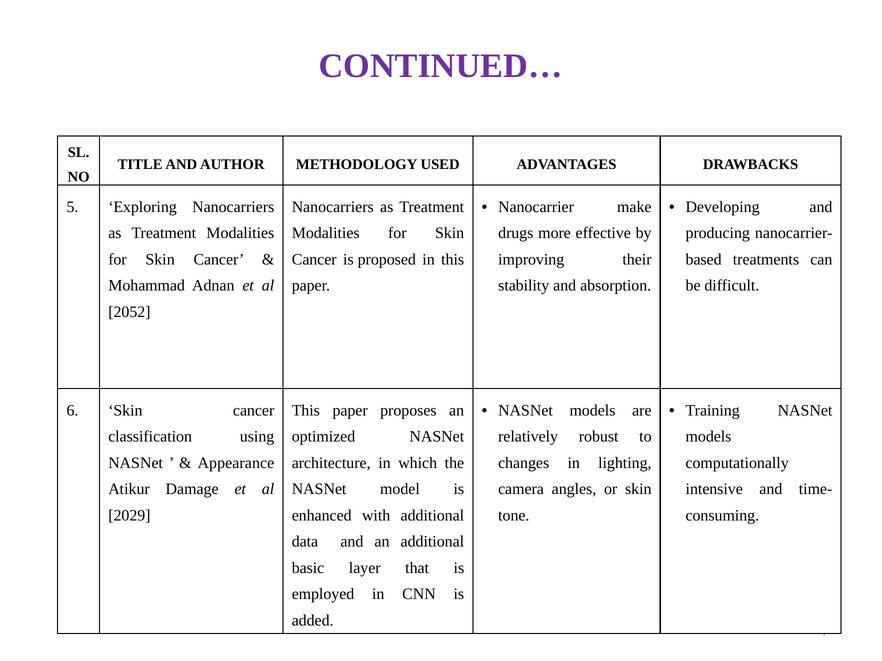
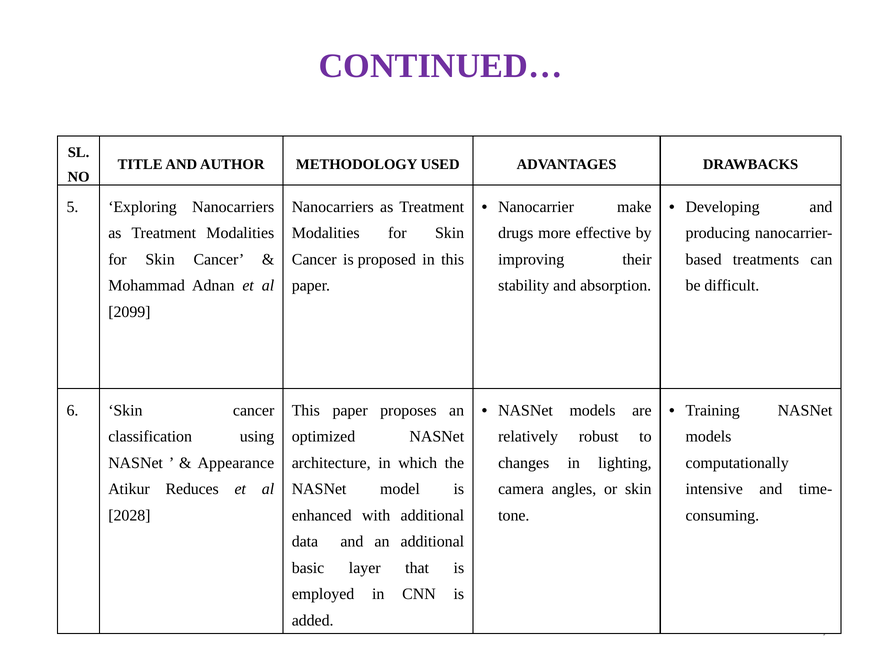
2052: 2052 -> 2099 (129, 312)
Damage: Damage -> Reduces (192, 490)
2029: 2029 -> 2028 (129, 516)
